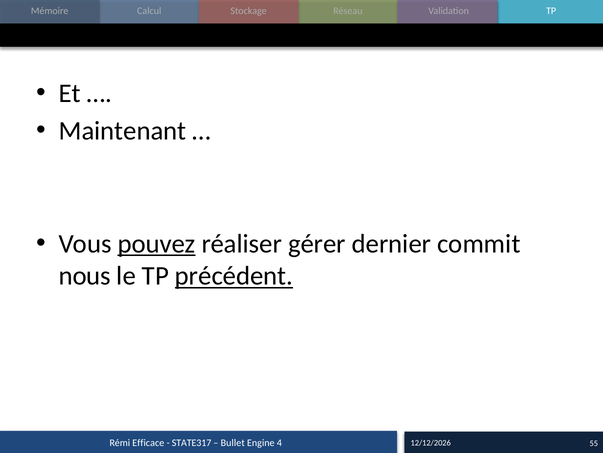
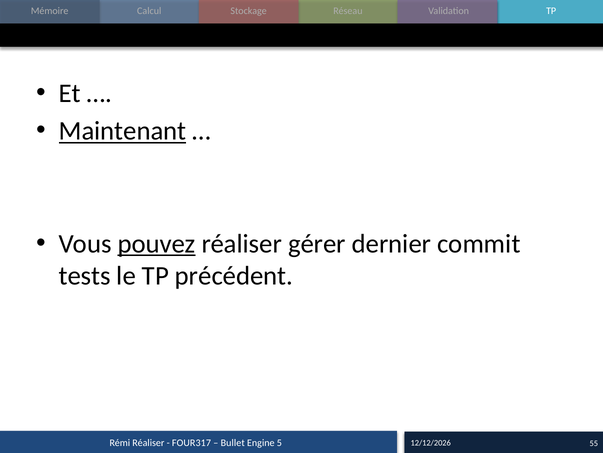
Maintenant underline: none -> present (123, 131)
nous: nous -> tests (85, 276)
précédent underline: present -> none (234, 276)
Rémi Efficace: Efficace -> Réaliser (148, 442)
STATE317: STATE317 -> FOUR317 (191, 442)
4: 4 -> 5 (279, 442)
